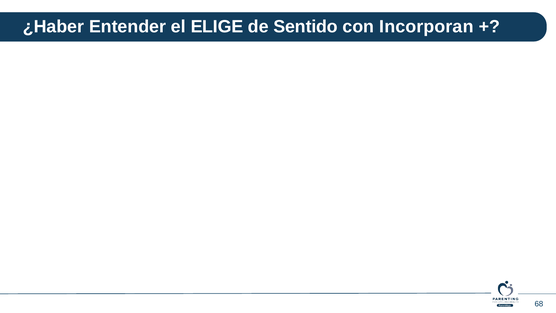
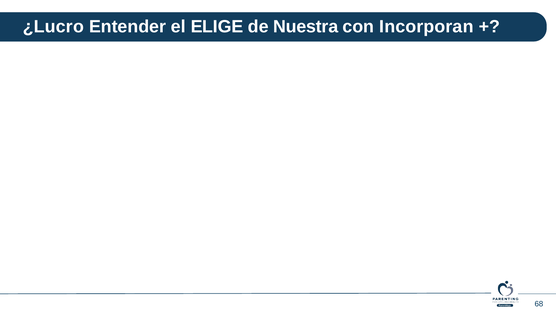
¿Haber: ¿Haber -> ¿Lucro (53, 27)
Sentido: Sentido -> Nuestra (306, 27)
